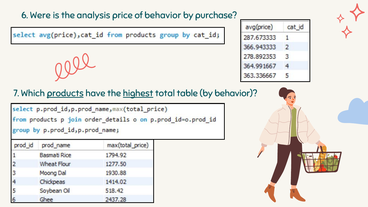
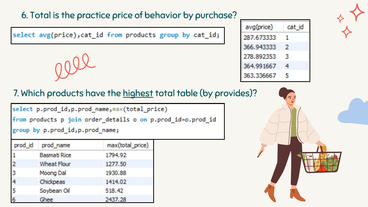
6 Were: Were -> Total (40, 15)
analysis: analysis -> practice (94, 15)
products underline: present -> none (65, 93)
by behavior: behavior -> provides (236, 93)
